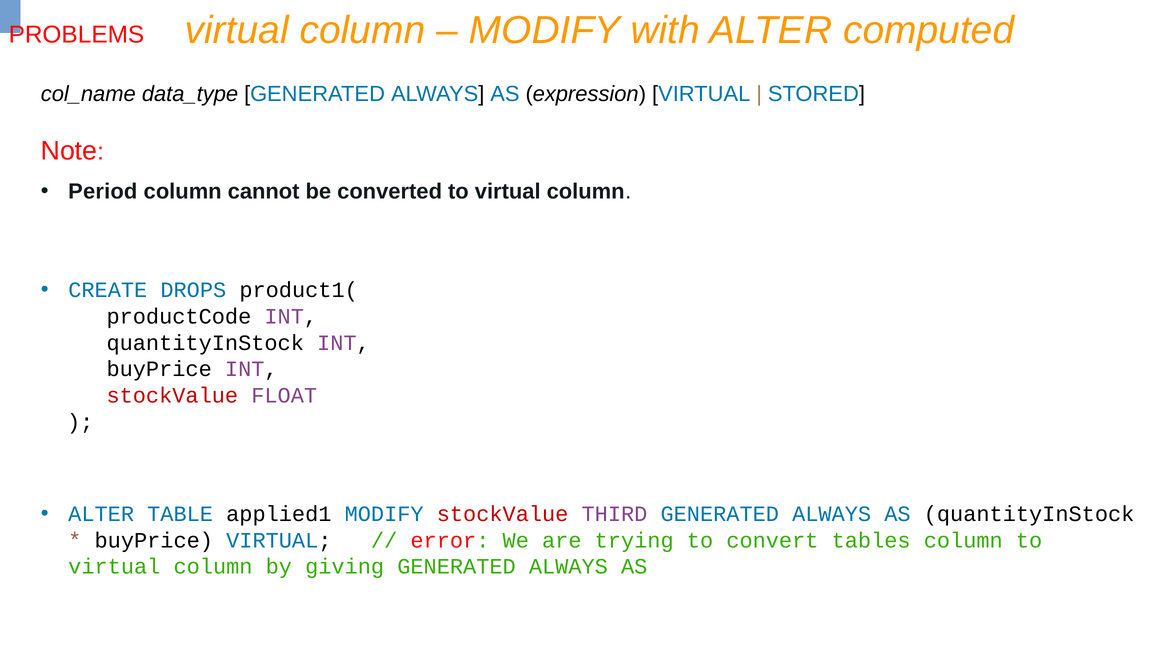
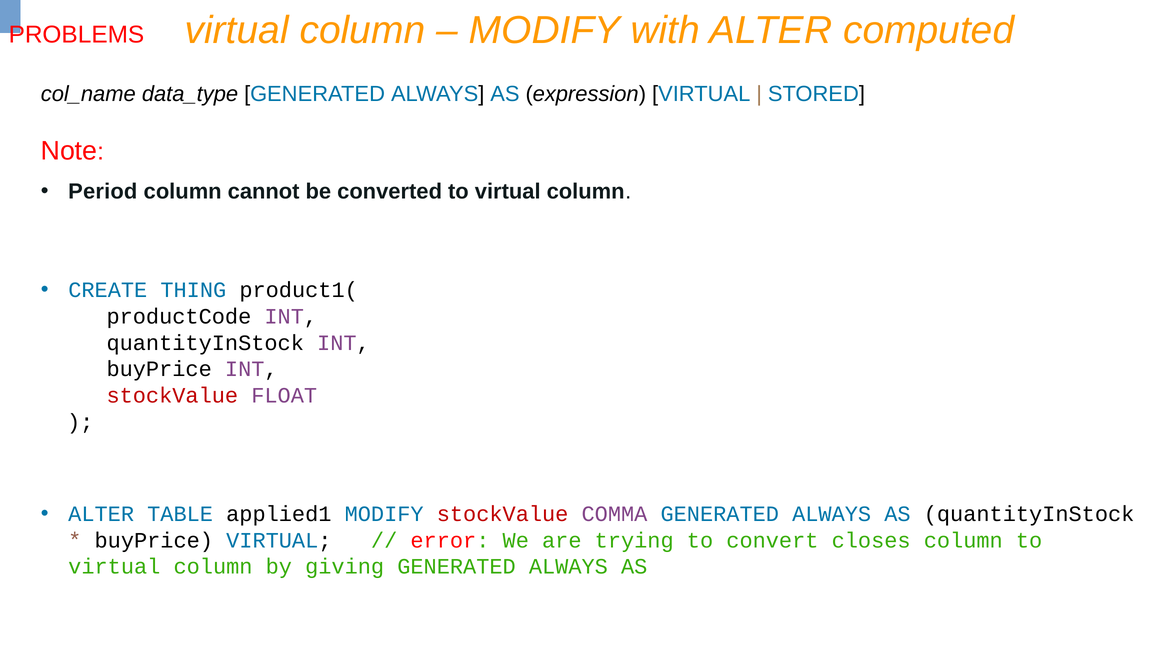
DROPS: DROPS -> THING (193, 290)
THIRD: THIRD -> COMMA (614, 514)
tables: tables -> closes (871, 540)
